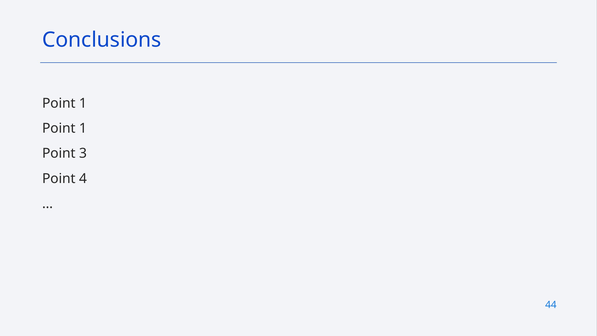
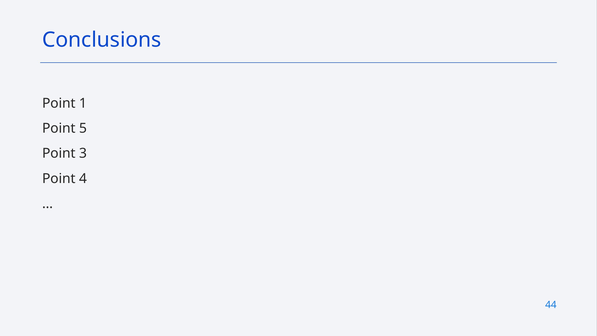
1: 1 -> 5 (83, 128)
